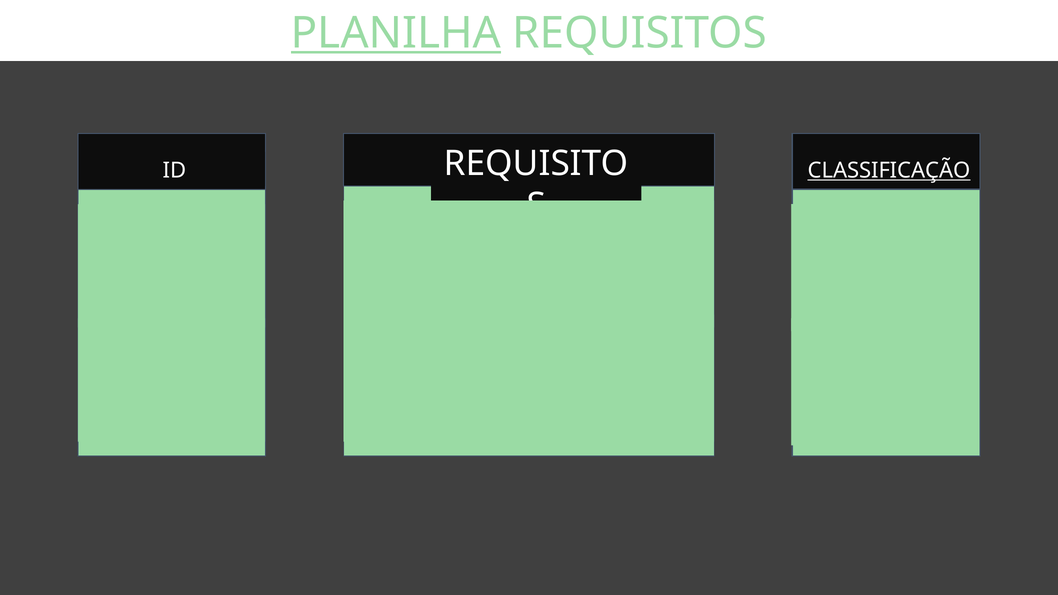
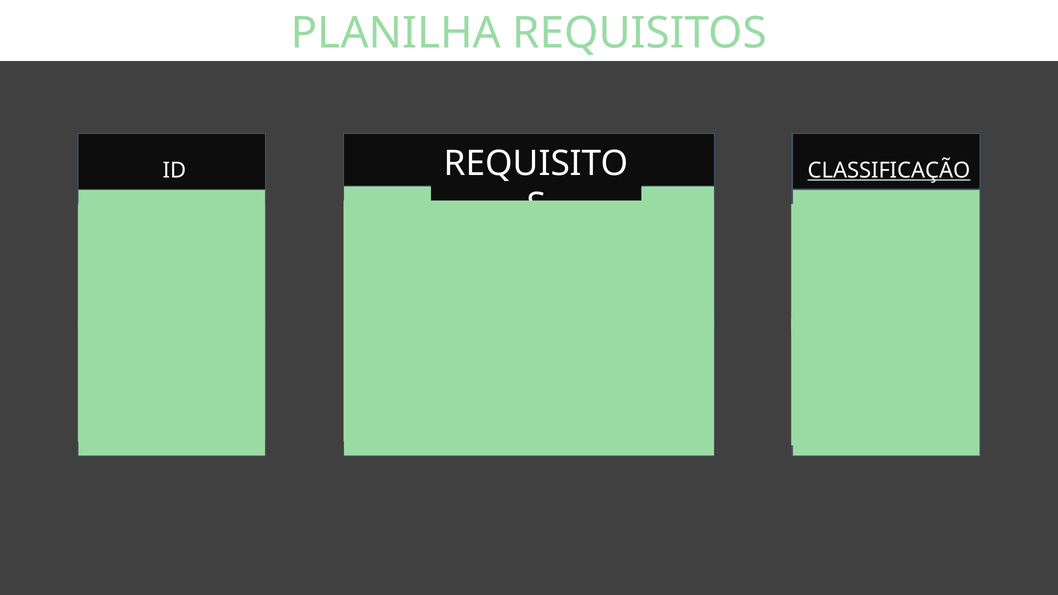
PLANILHA underline: present -> none (396, 33)
